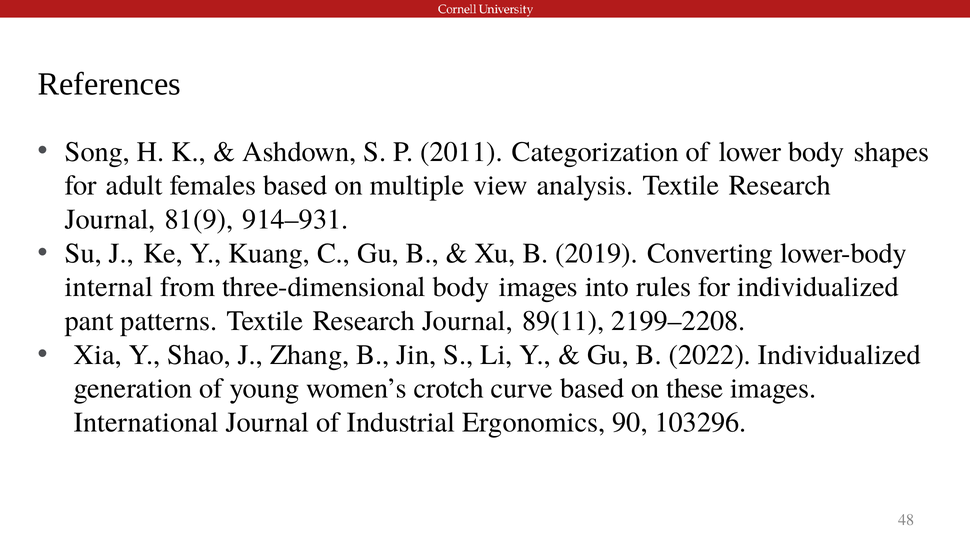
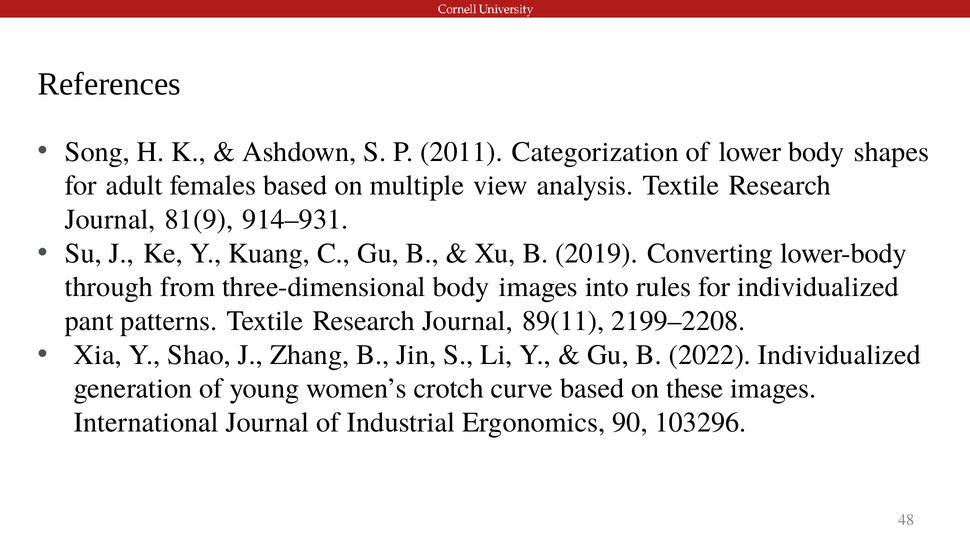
internal: internal -> through (109, 287)
